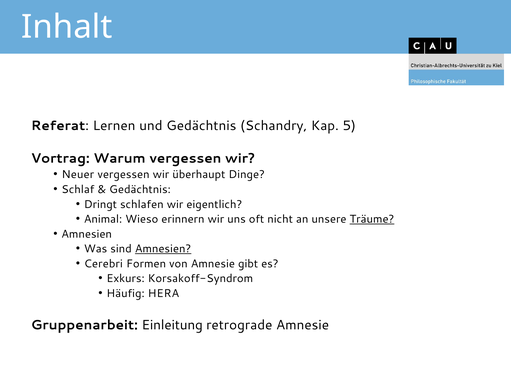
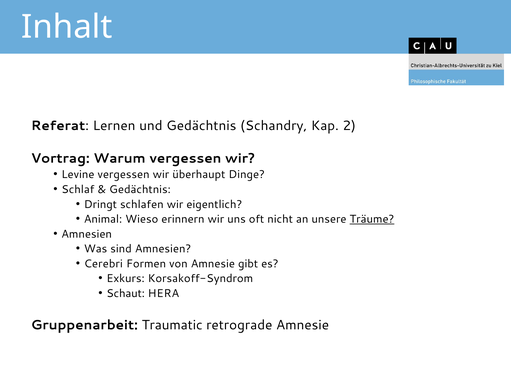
5: 5 -> 2 (349, 126)
Neuer: Neuer -> Levine (78, 175)
Amnesien underline: present -> none (163, 249)
Häufig: Häufig -> Schaut (126, 294)
Einleitung: Einleitung -> Traumatic (172, 325)
